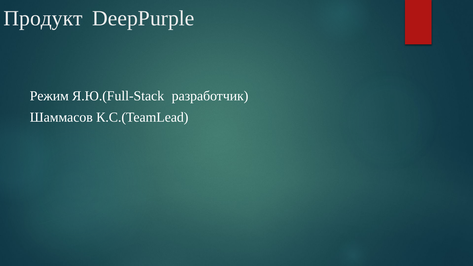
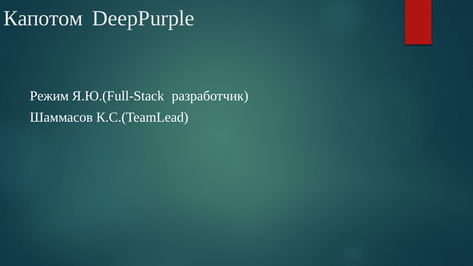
Продукт: Продукт -> Капотом (43, 18)
